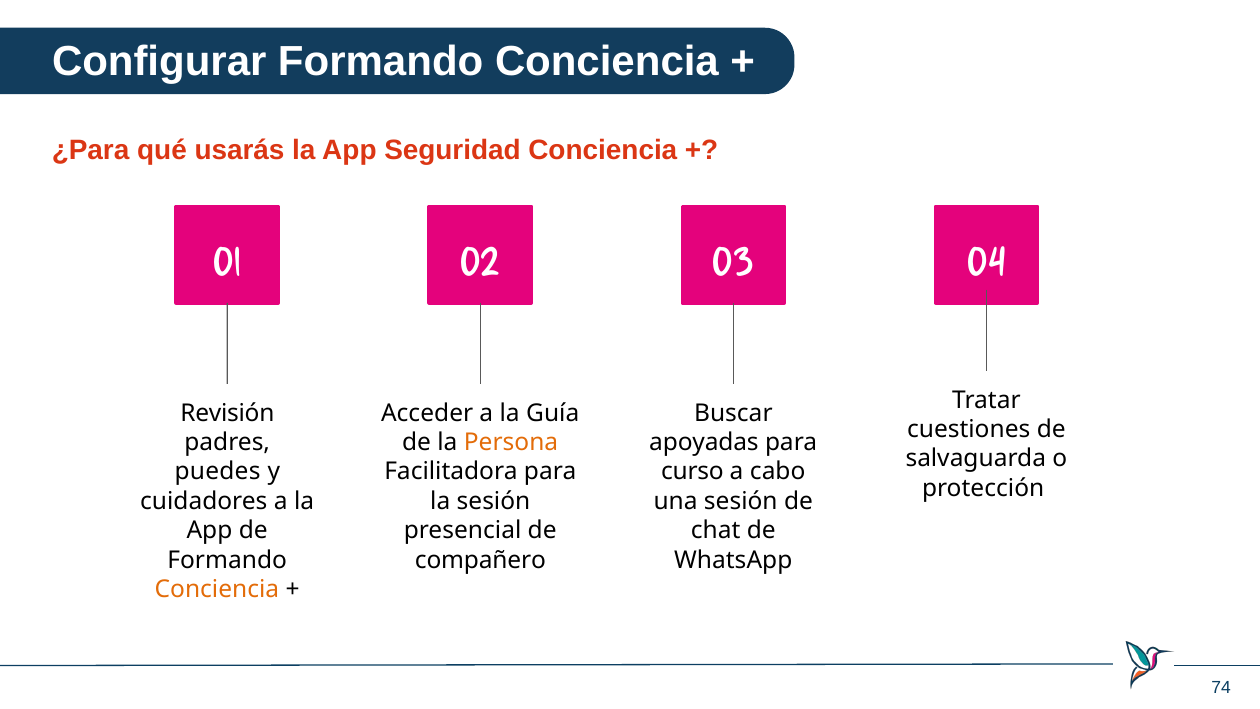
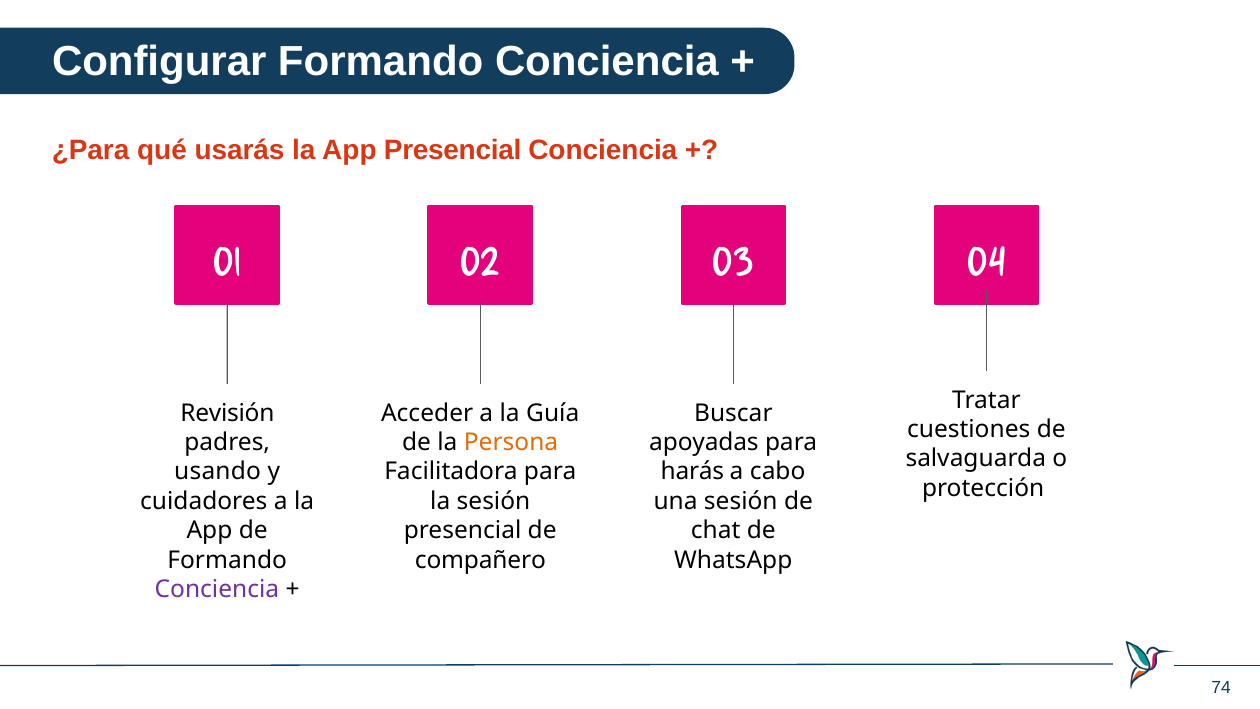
App Seguridad: Seguridad -> Presencial (453, 150)
puedes: puedes -> usando (218, 472)
curso: curso -> harás (692, 472)
Conciencia colour: orange -> purple (217, 589)
